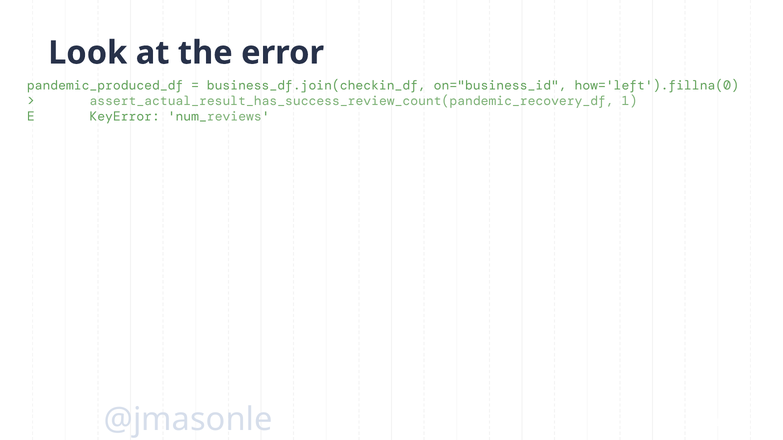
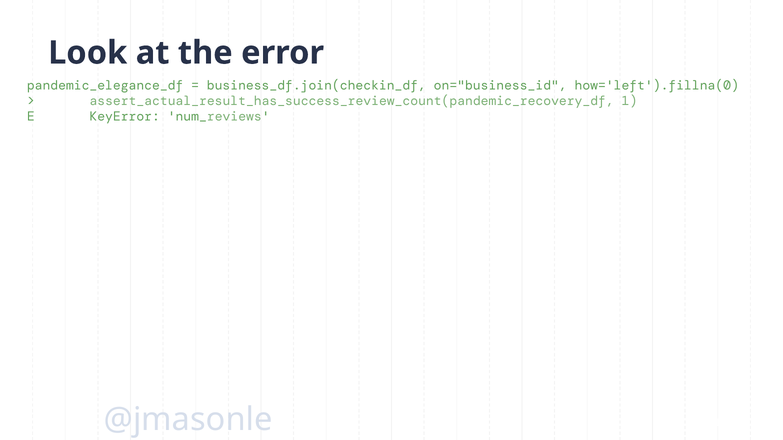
pandemic_produced_df: pandemic_produced_df -> pandemic_elegance_df (105, 85)
